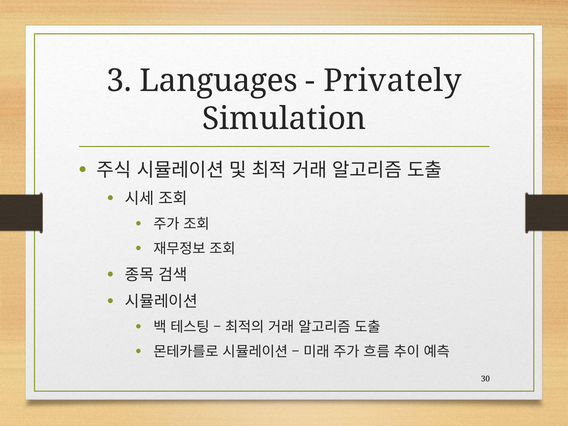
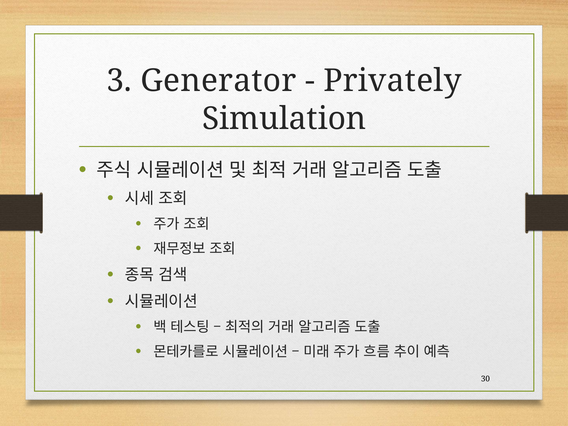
Languages: Languages -> Generator (218, 81)
